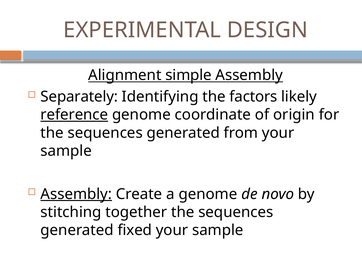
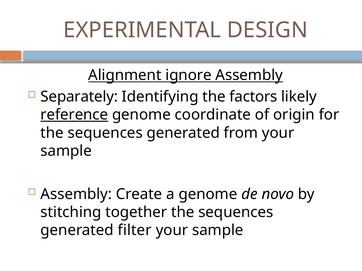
simple: simple -> ignore (188, 75)
Assembly underline: present -> none (76, 194)
fixed: fixed -> filter (135, 231)
